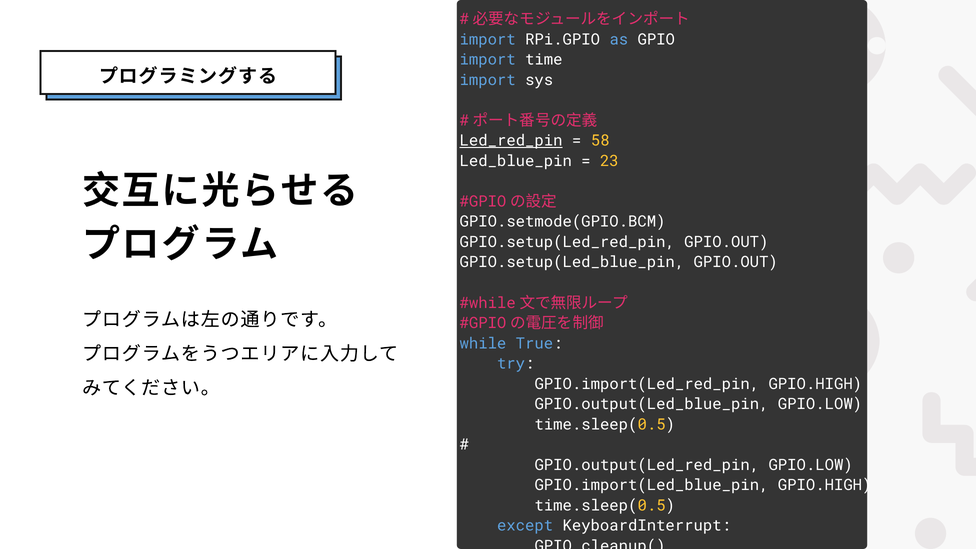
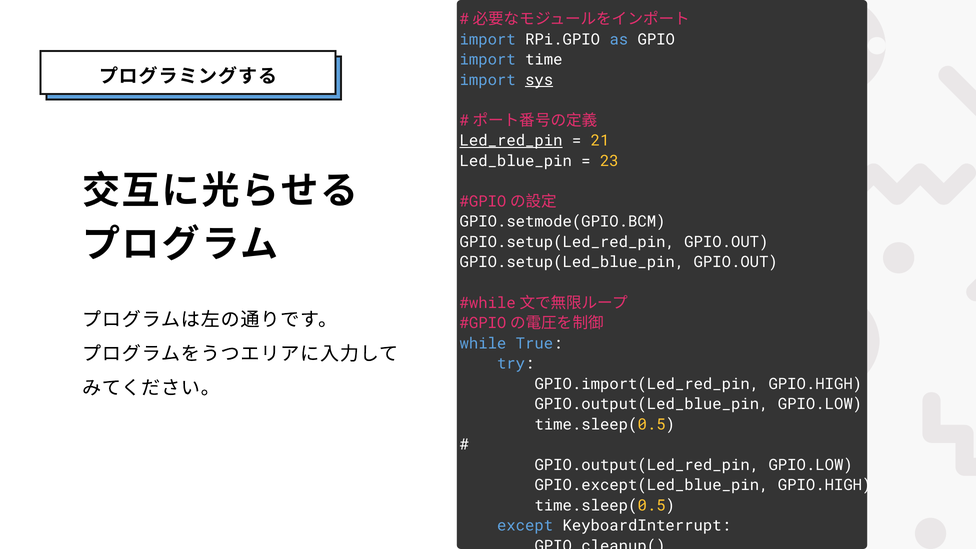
sys underline: none -> present (539, 80)
58: 58 -> 21 (600, 141)
GPIO.import(Led_blue_pin: GPIO.import(Led_blue_pin -> GPIO.except(Led_blue_pin (652, 485)
